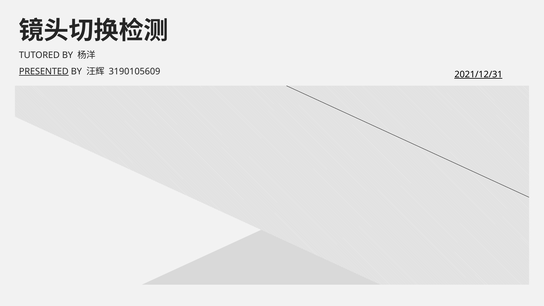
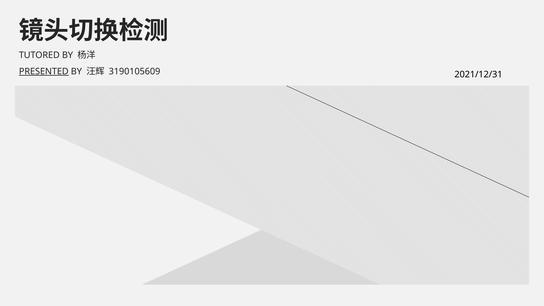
2021/12/31 underline: present -> none (478, 74)
